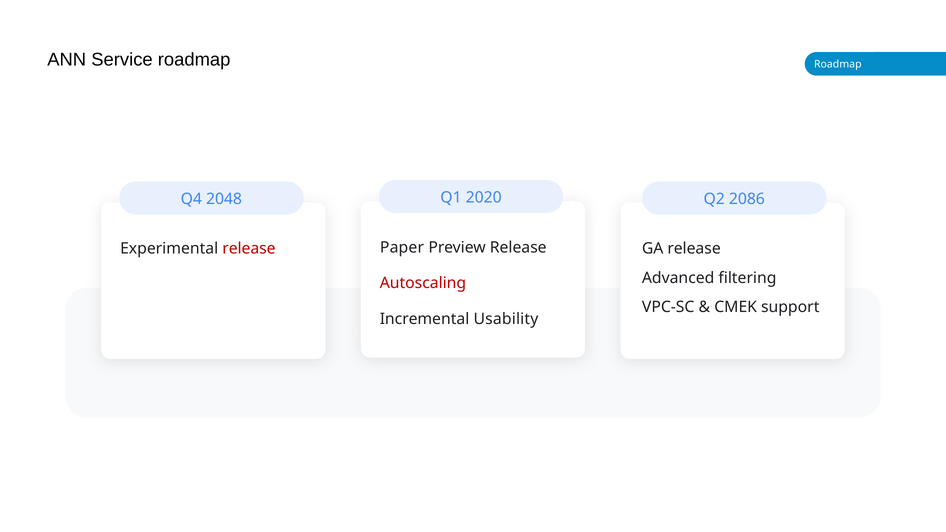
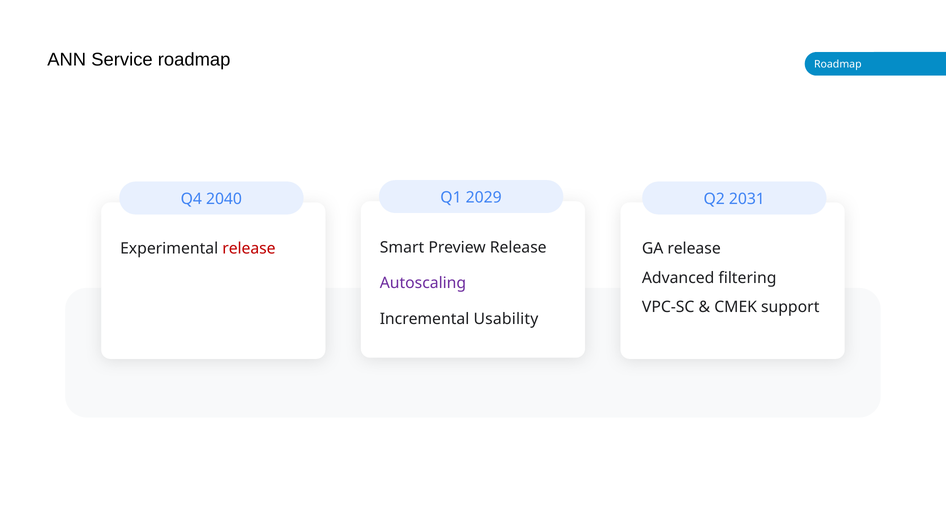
2020: 2020 -> 2029 (484, 198)
2086: 2086 -> 2031 (747, 199)
2048: 2048 -> 2040 (224, 199)
Paper: Paper -> Smart (402, 247)
Autoscaling colour: red -> purple (423, 283)
